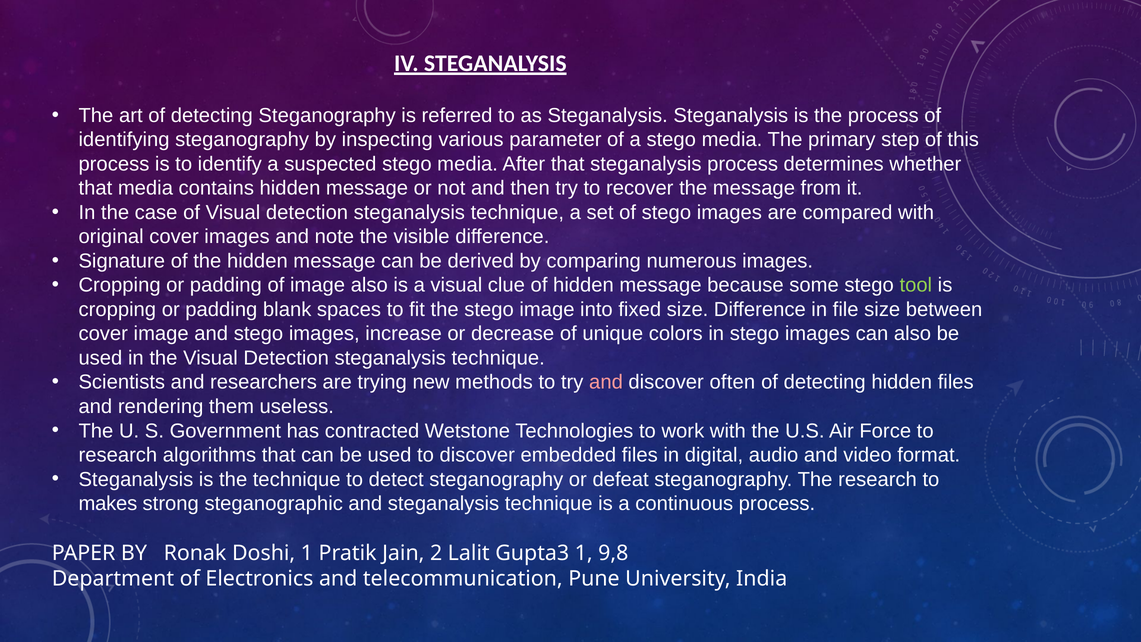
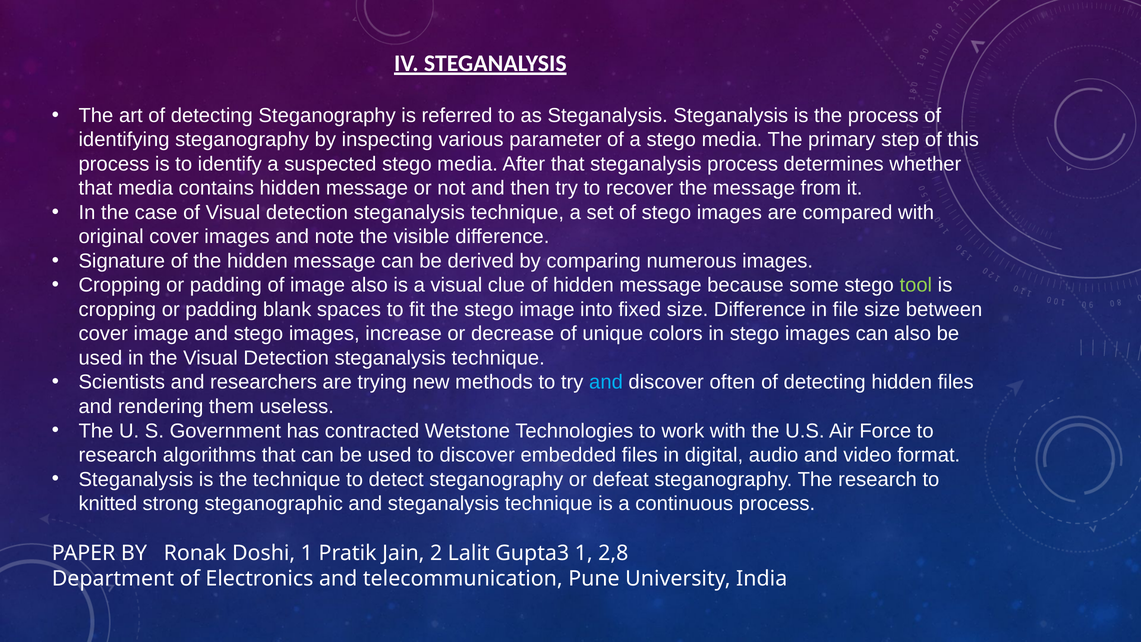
and colour: pink -> light blue (606, 382)
makes: makes -> knitted (108, 503)
9,8: 9,8 -> 2,8 (613, 553)
